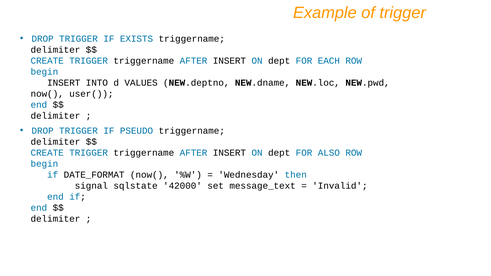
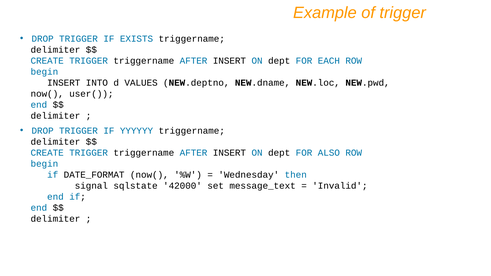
PSEUDO: PSEUDO -> YYYYYY (136, 131)
